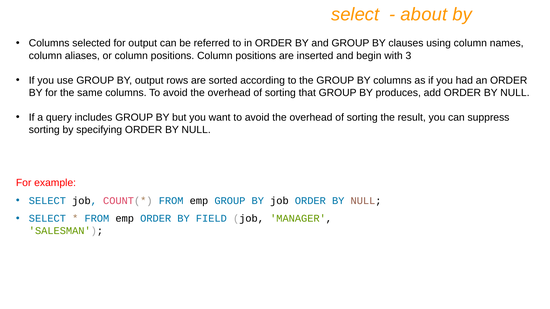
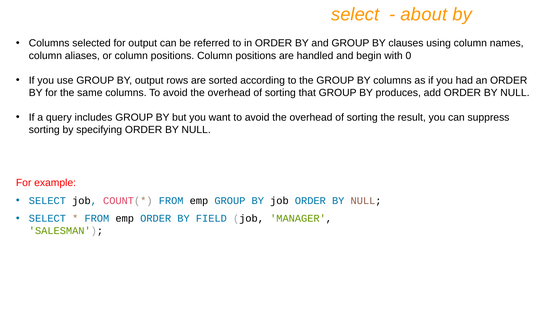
inserted: inserted -> handled (315, 56)
3: 3 -> 0 (408, 56)
